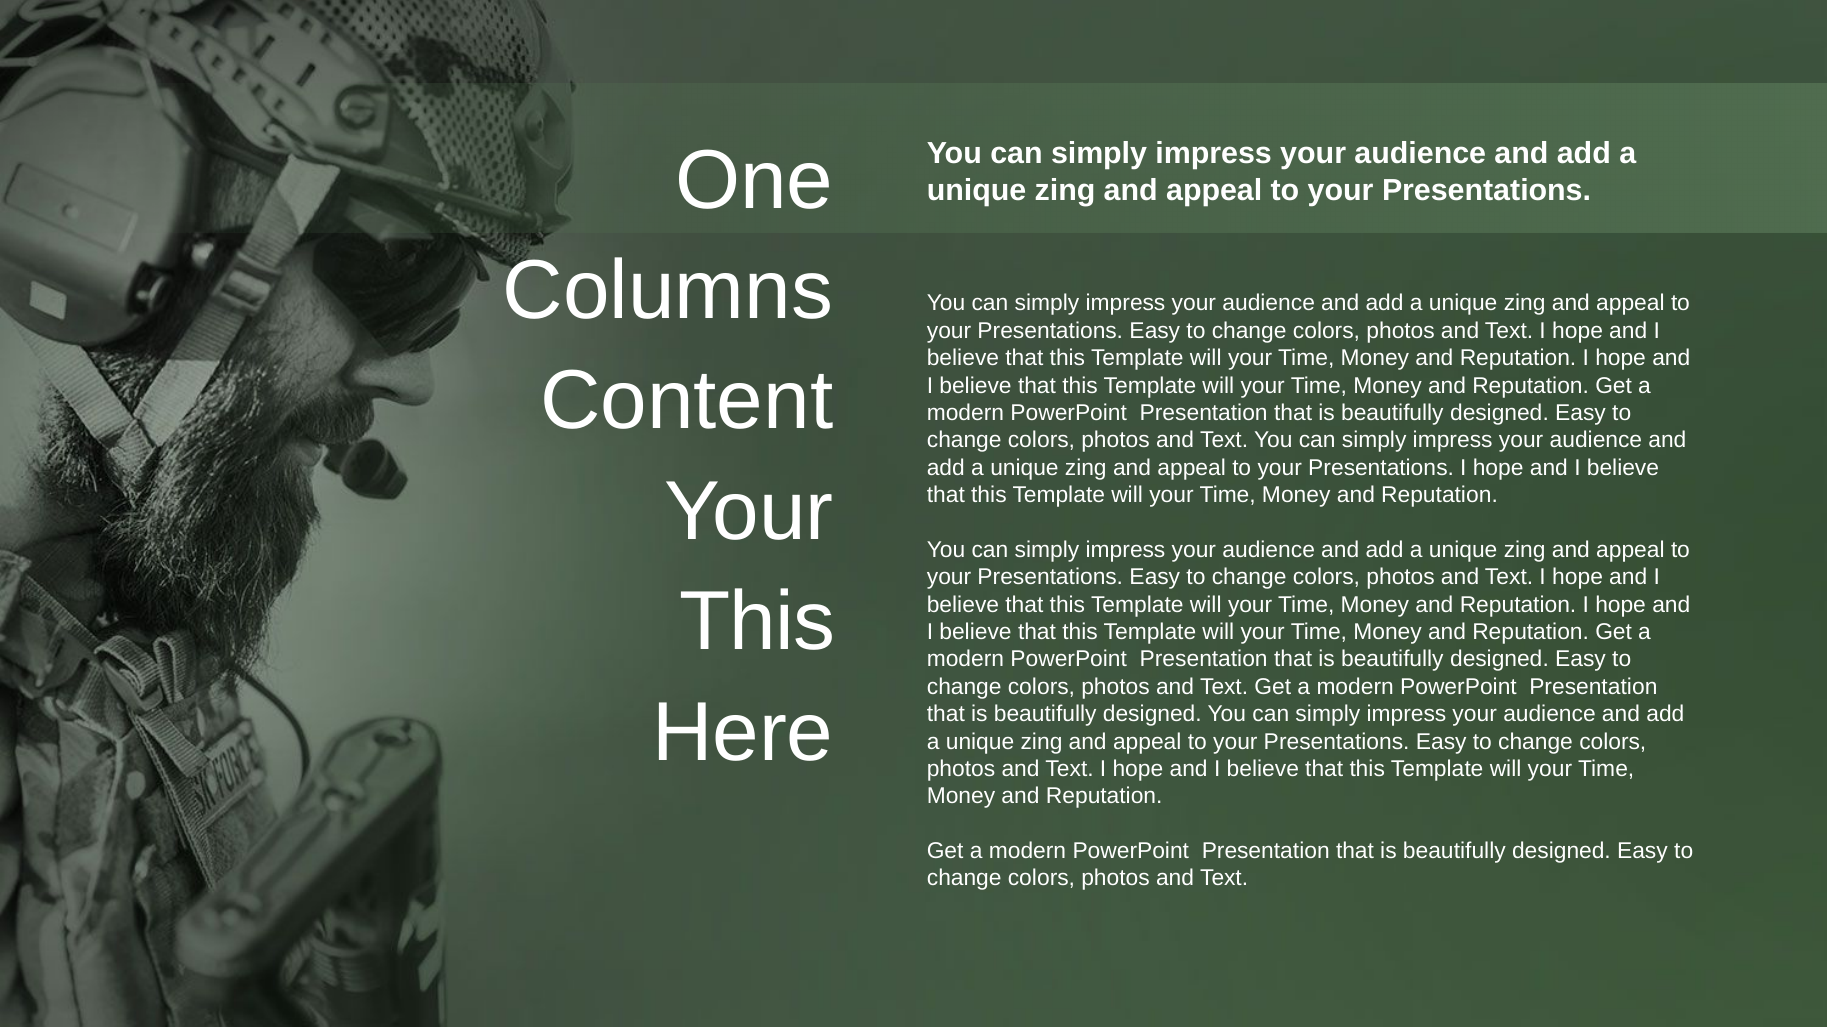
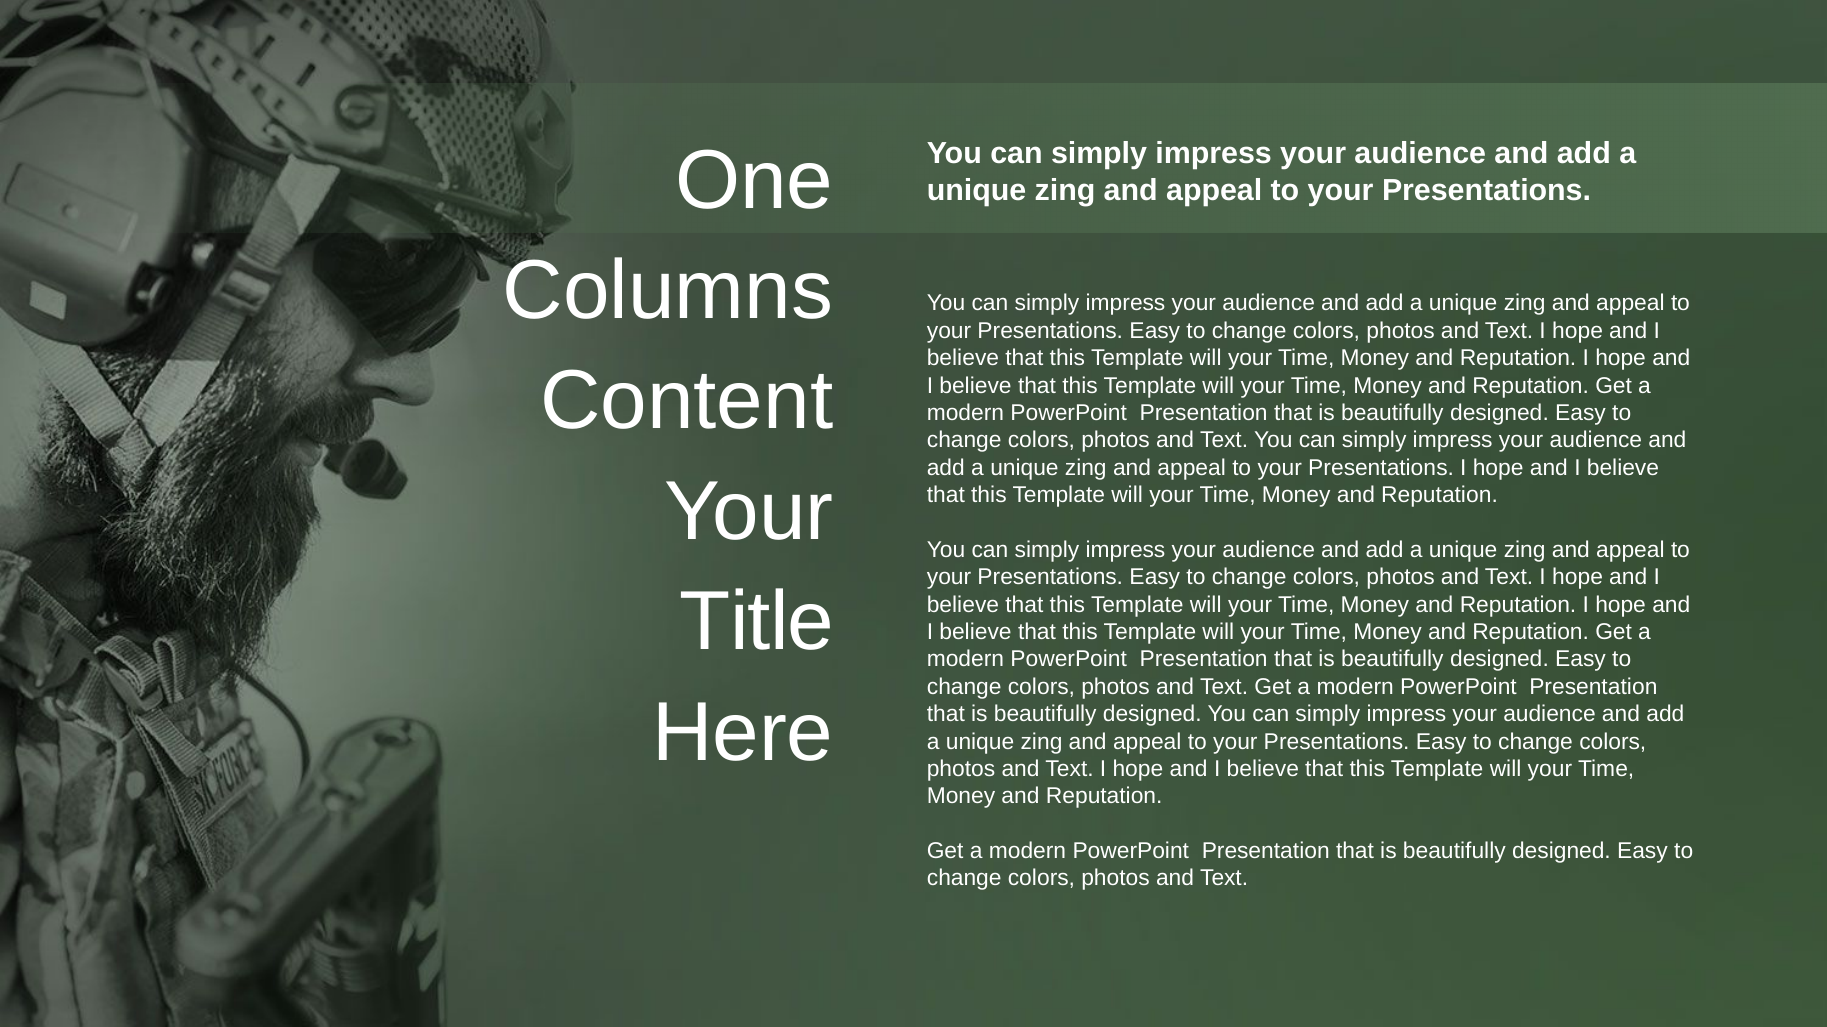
This: This -> Title (757, 622)
